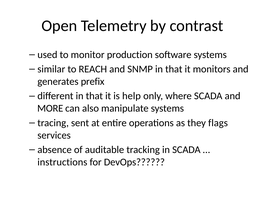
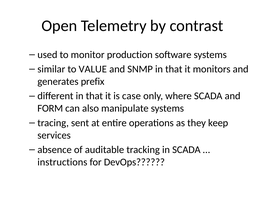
REACH: REACH -> VALUE (93, 69)
help: help -> case (131, 96)
MORE: MORE -> FORM (50, 108)
flags: flags -> keep (218, 123)
